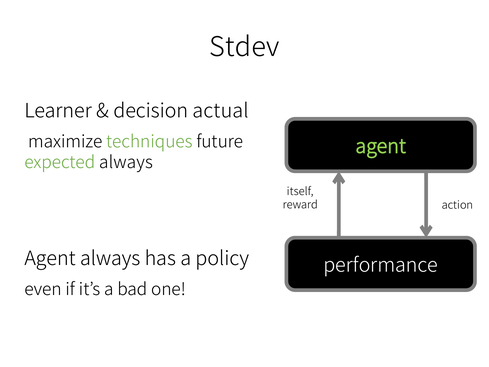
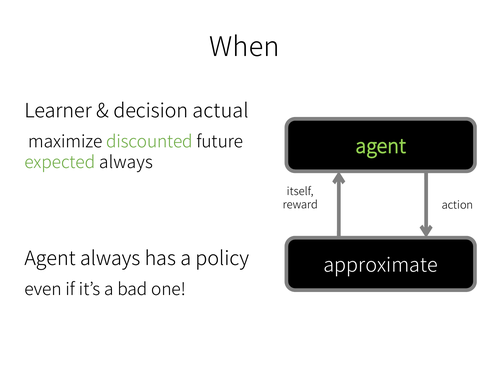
Stdev: Stdev -> When (244, 47)
techniques: techniques -> discounted (149, 142)
performance: performance -> approximate (381, 265)
